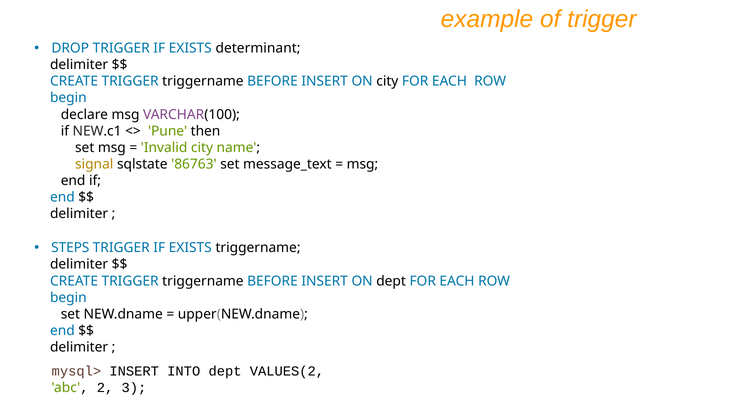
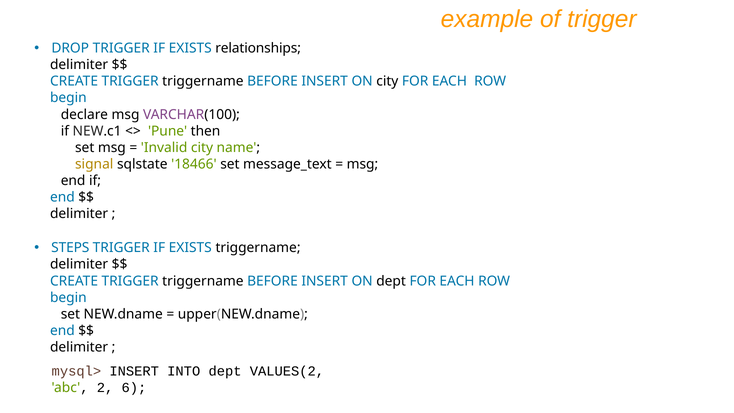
determinant: determinant -> relationships (258, 48)
86763: 86763 -> 18466 (194, 164)
3: 3 -> 6 (134, 388)
